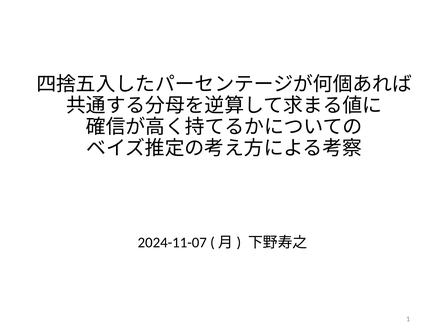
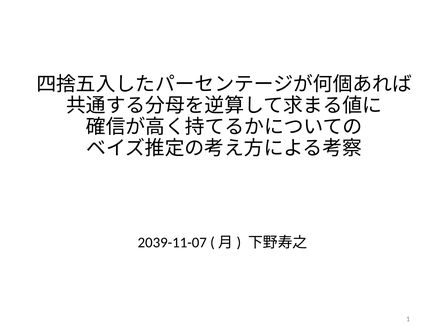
2024-11-07: 2024-11-07 -> 2039-11-07 (172, 242)
